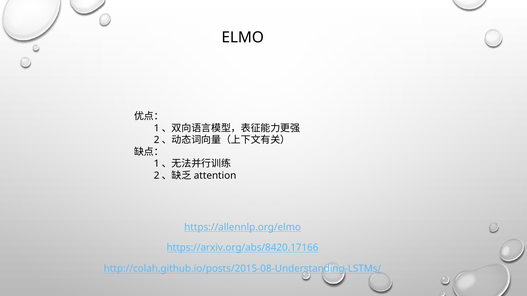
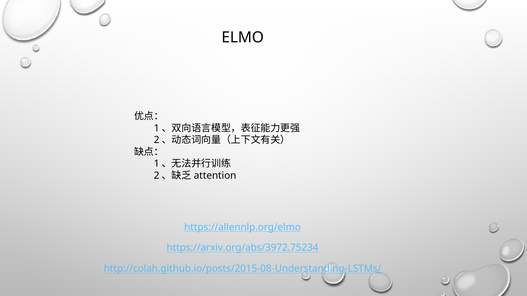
https://arxiv.org/abs/8420.17166: https://arxiv.org/abs/8420.17166 -> https://arxiv.org/abs/3972.75234 (243, 248)
